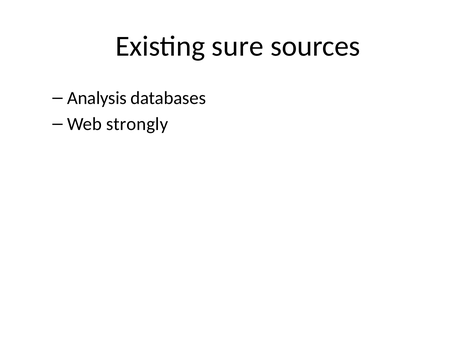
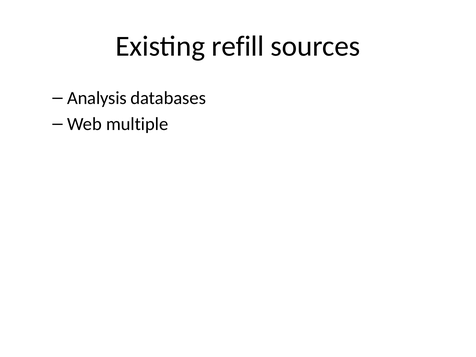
sure: sure -> refill (238, 46)
strongly: strongly -> multiple (137, 124)
